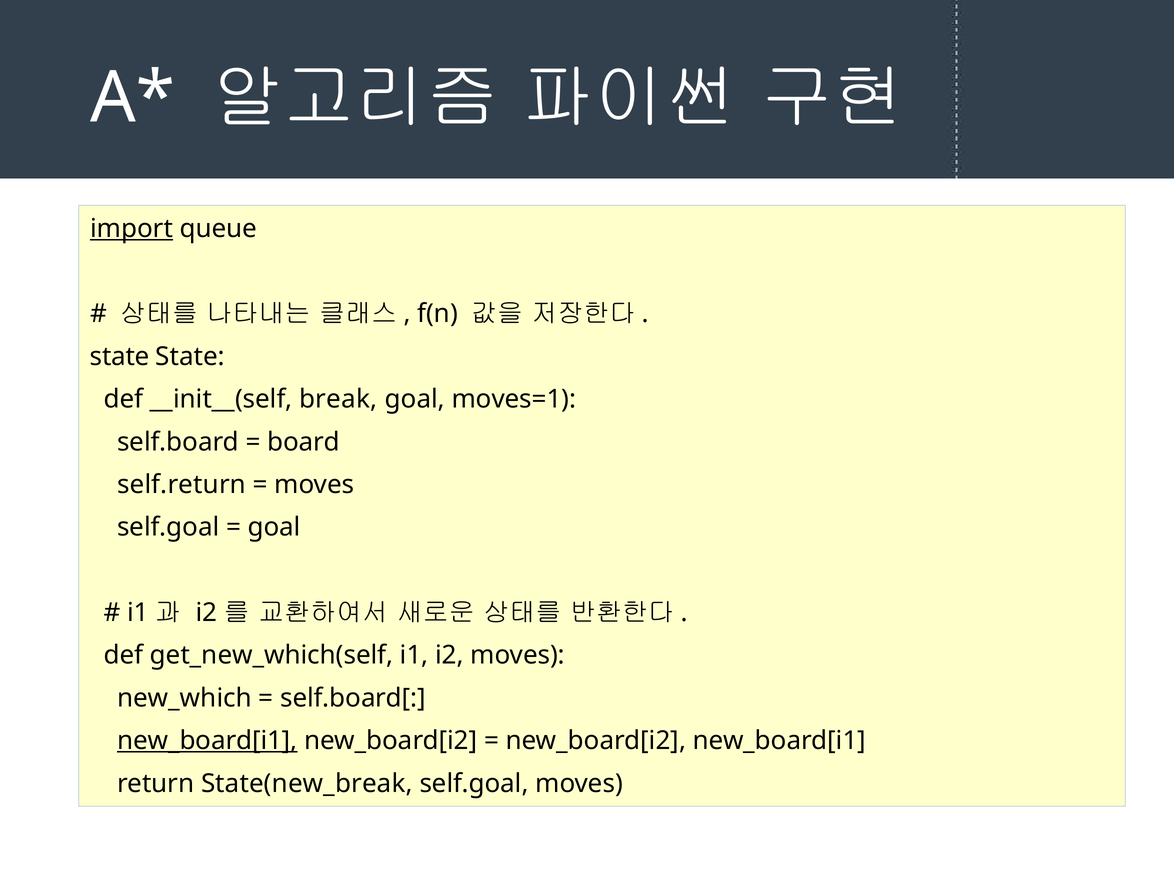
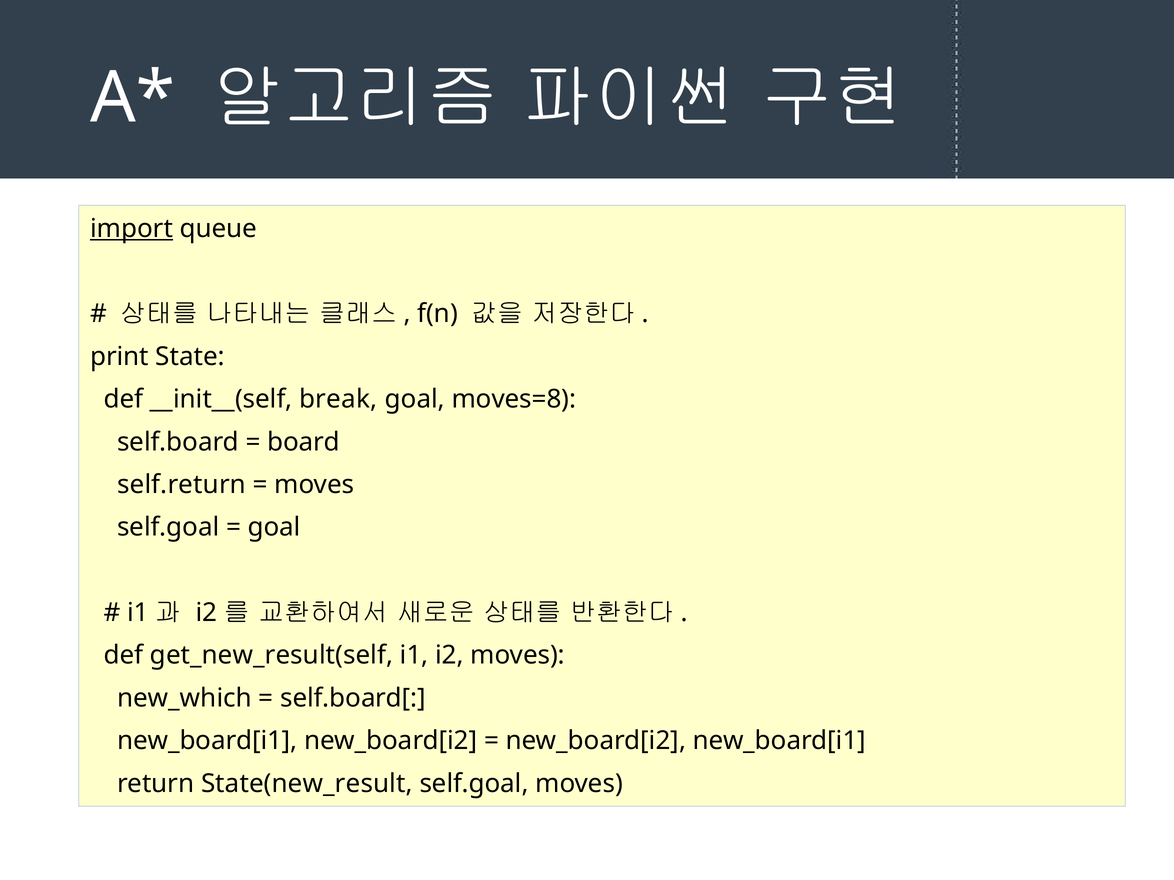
state: state -> print (120, 357)
moves=1: moves=1 -> moves=8 (514, 399)
get_new_which(self: get_new_which(self -> get_new_result(self (272, 656)
new_board[i1 underline: present -> none (207, 741)
State(new_break: State(new_break -> State(new_result (307, 784)
